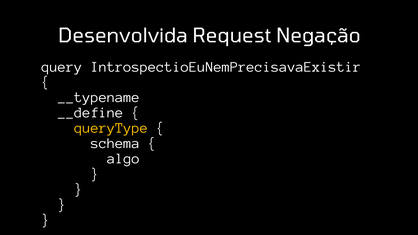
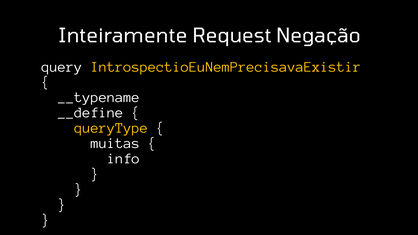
Desenvolvida: Desenvolvida -> Inteiramente (123, 36)
IntrospectioEuNemPrecisavaExistir colour: white -> yellow (226, 67)
schema: schema -> muitas (115, 143)
algo: algo -> info (124, 159)
